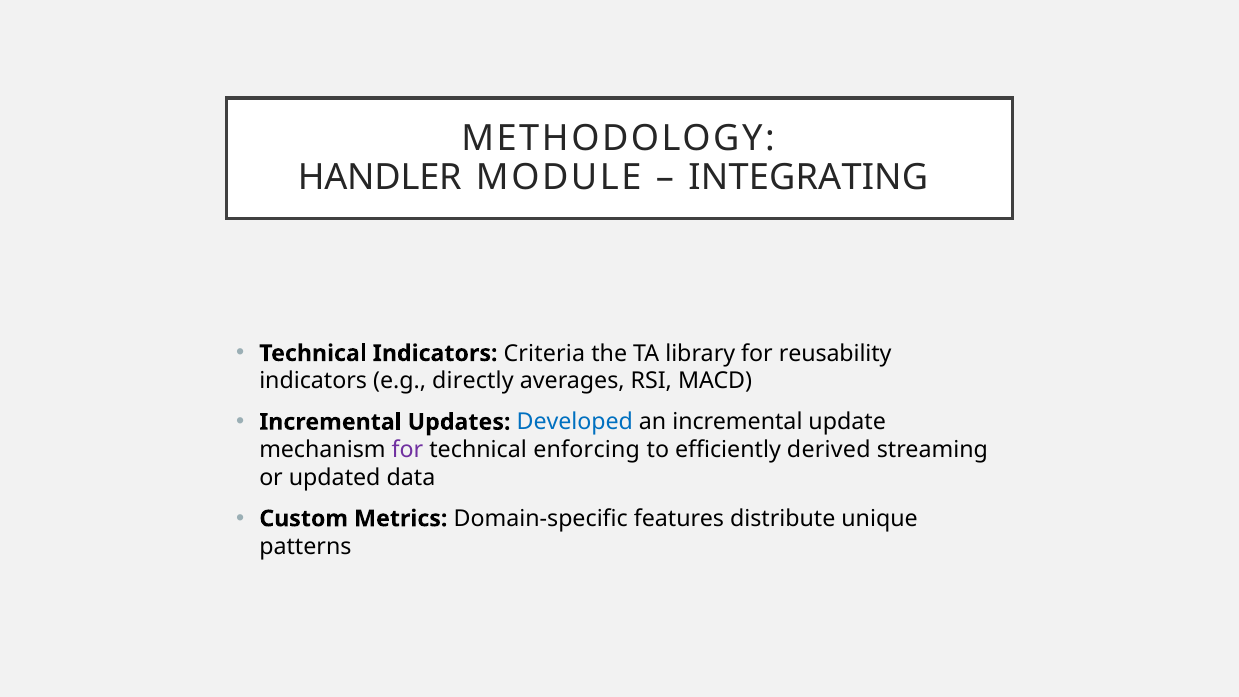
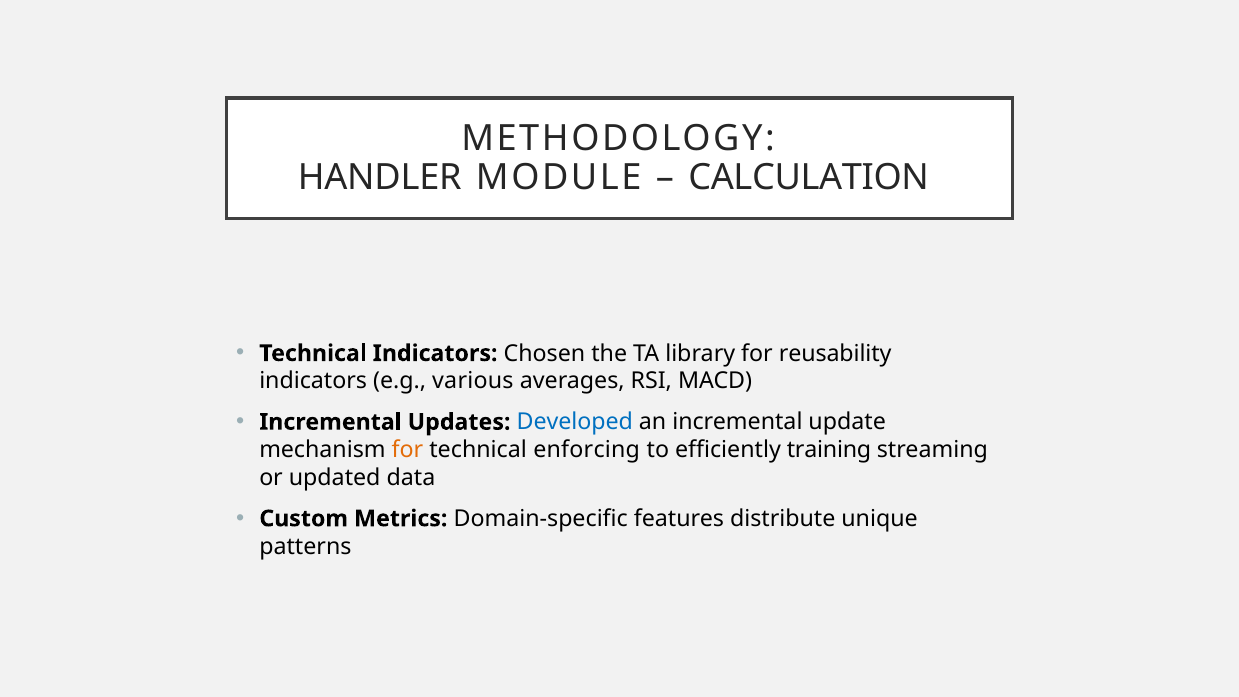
INTEGRATING: INTEGRATING -> CALCULATION (809, 178)
Criteria: Criteria -> Chosen (544, 353)
directly: directly -> various (473, 381)
for colour: purple -> orange (408, 450)
derived: derived -> training (829, 450)
